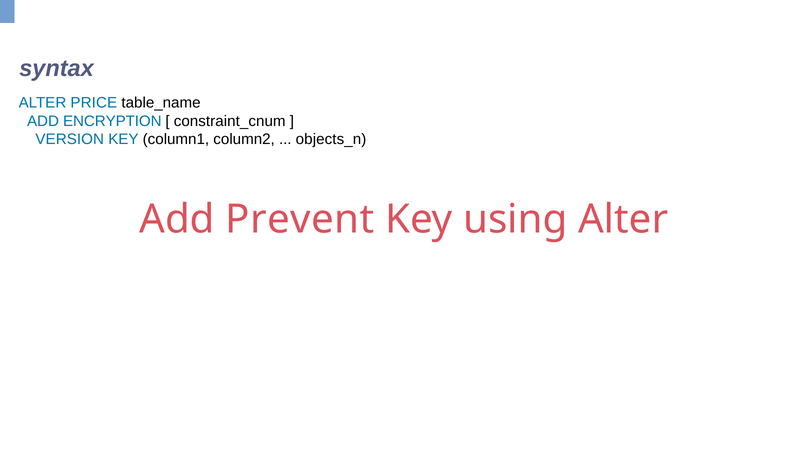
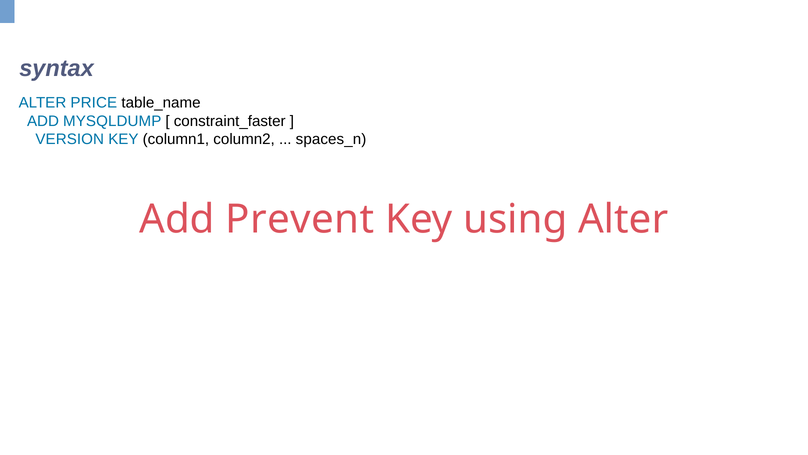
ENCRYPTION: ENCRYPTION -> MYSQLDUMP (112, 121)
constraint_cnum: constraint_cnum -> constraint_faster (230, 121)
objects_n: objects_n -> spaces_n (331, 139)
